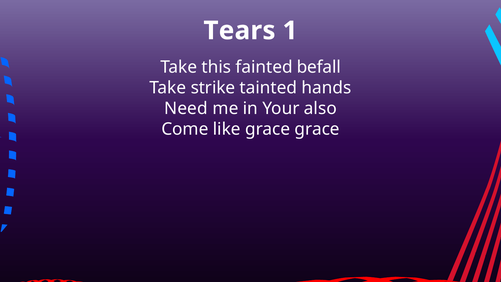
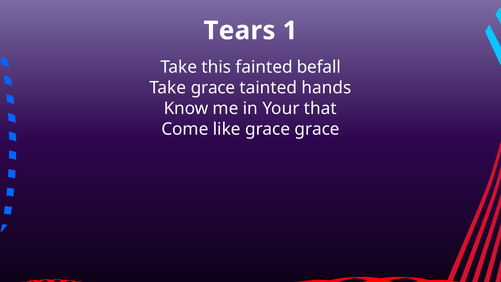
Take strike: strike -> grace (213, 88)
Need: Need -> Know (186, 108)
also: also -> that (320, 108)
